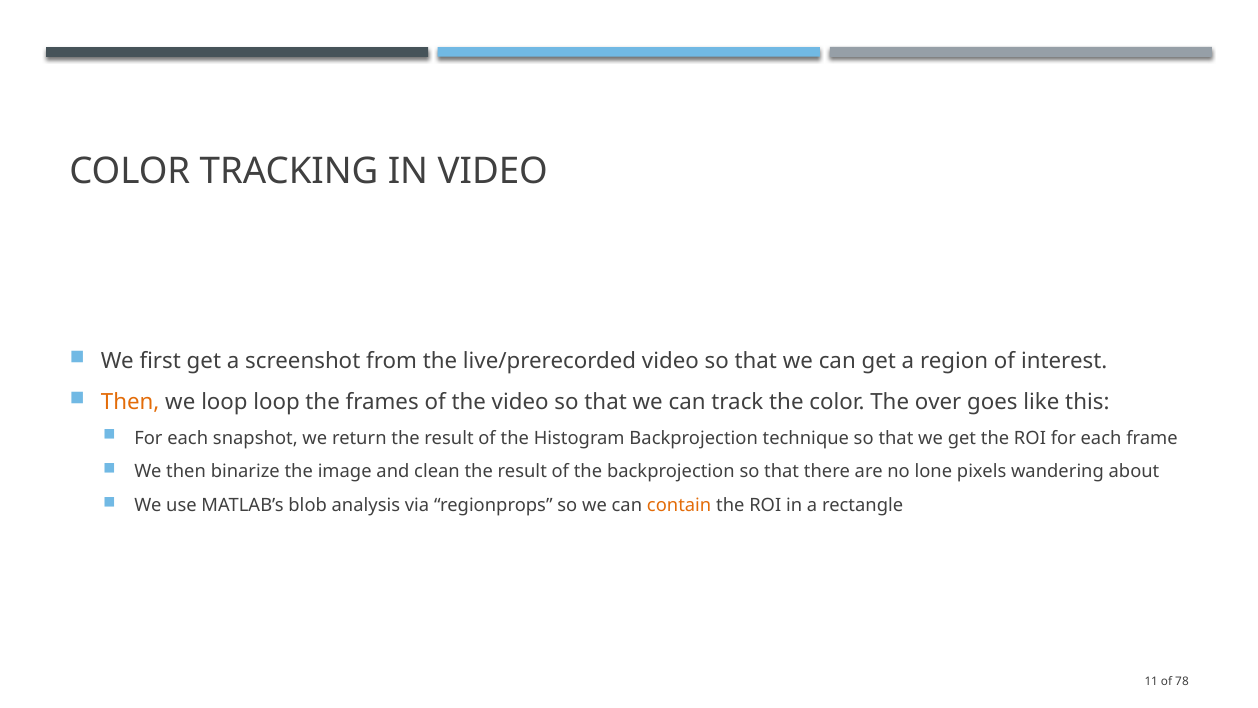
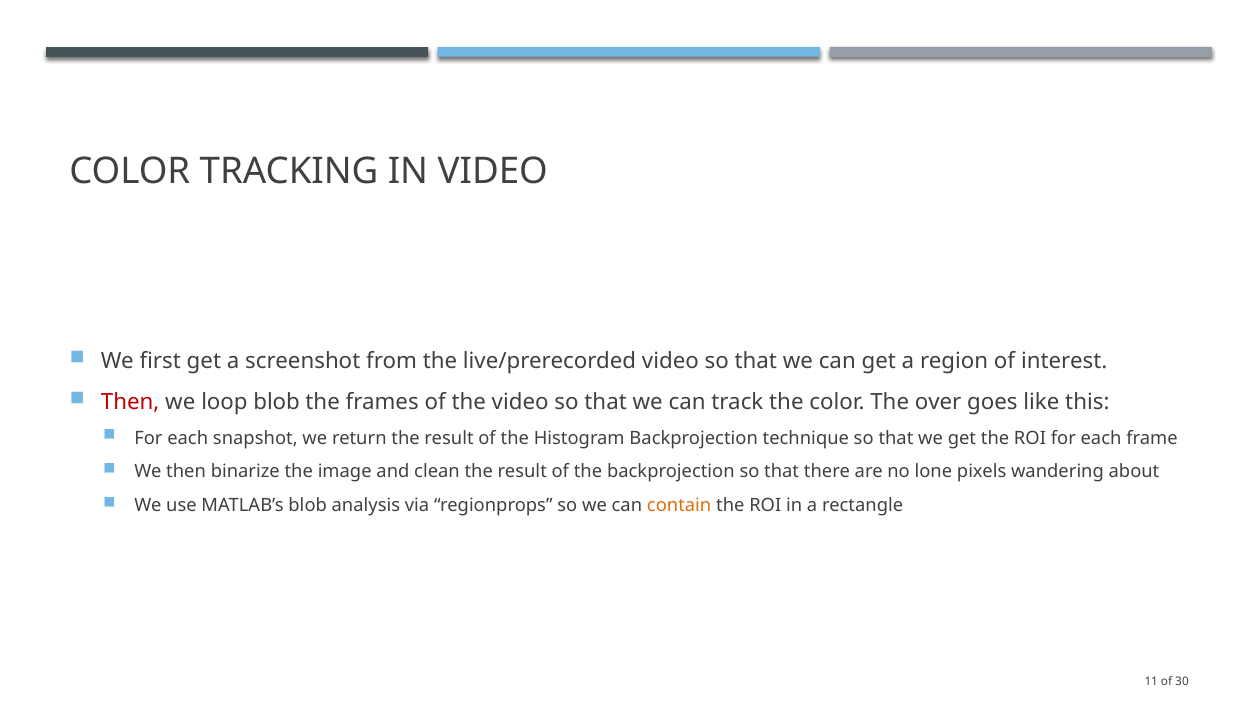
Then colour: orange -> red (130, 402)
loop loop: loop -> blob (277, 402)
78: 78 -> 30 (1182, 682)
